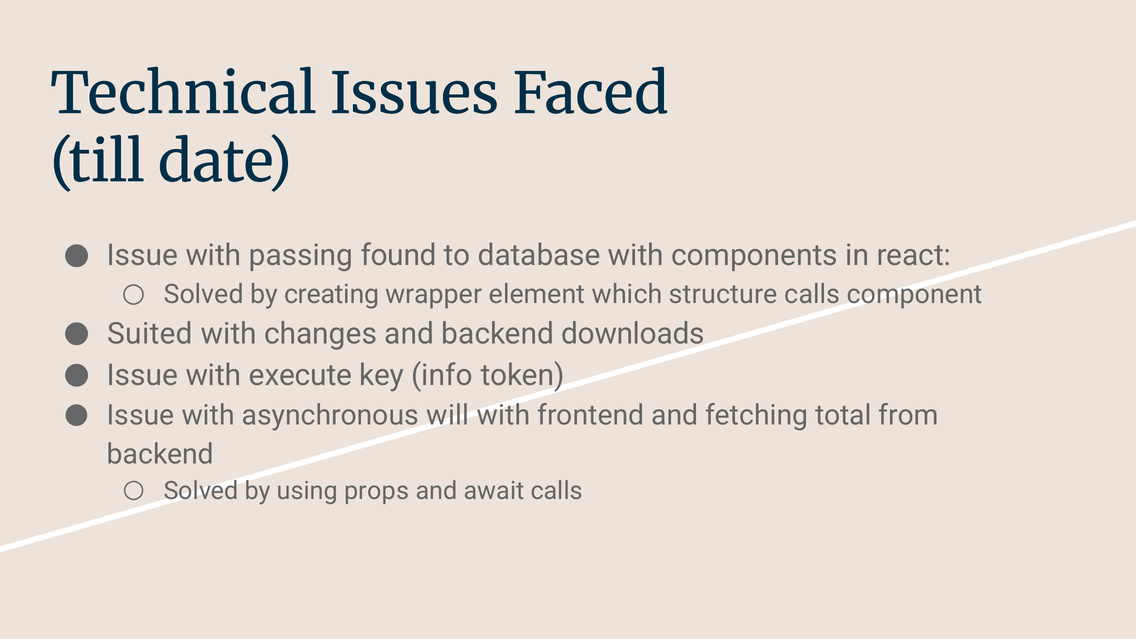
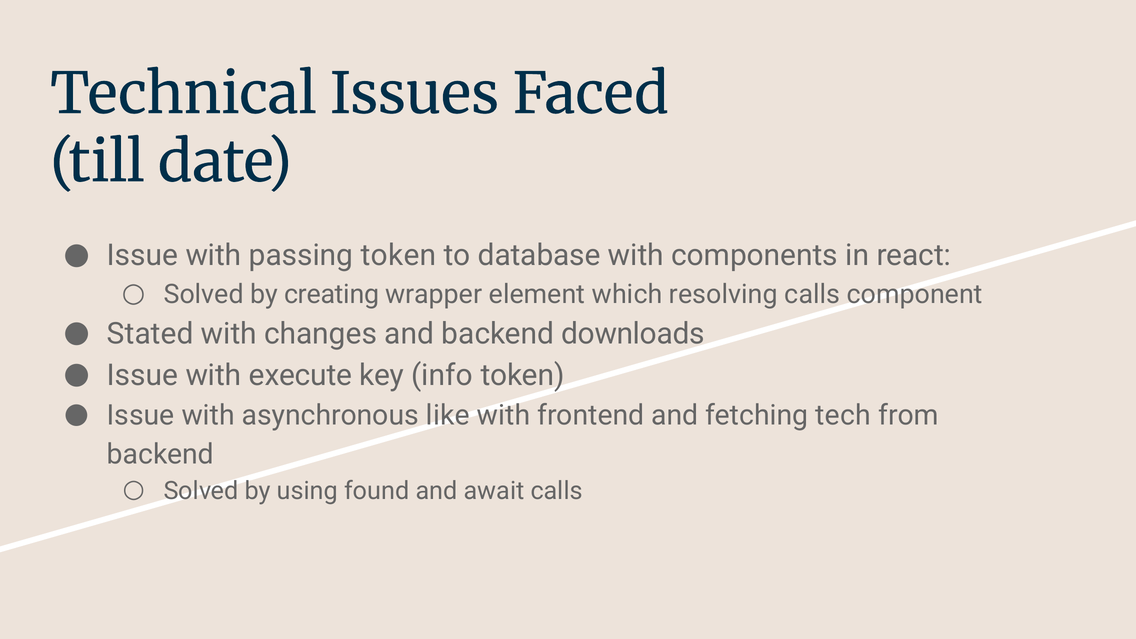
passing found: found -> token (398, 256)
structure: structure -> resolving (723, 294)
Suited: Suited -> Stated (150, 334)
will: will -> like (448, 415)
total: total -> tech (843, 415)
props: props -> found (377, 491)
